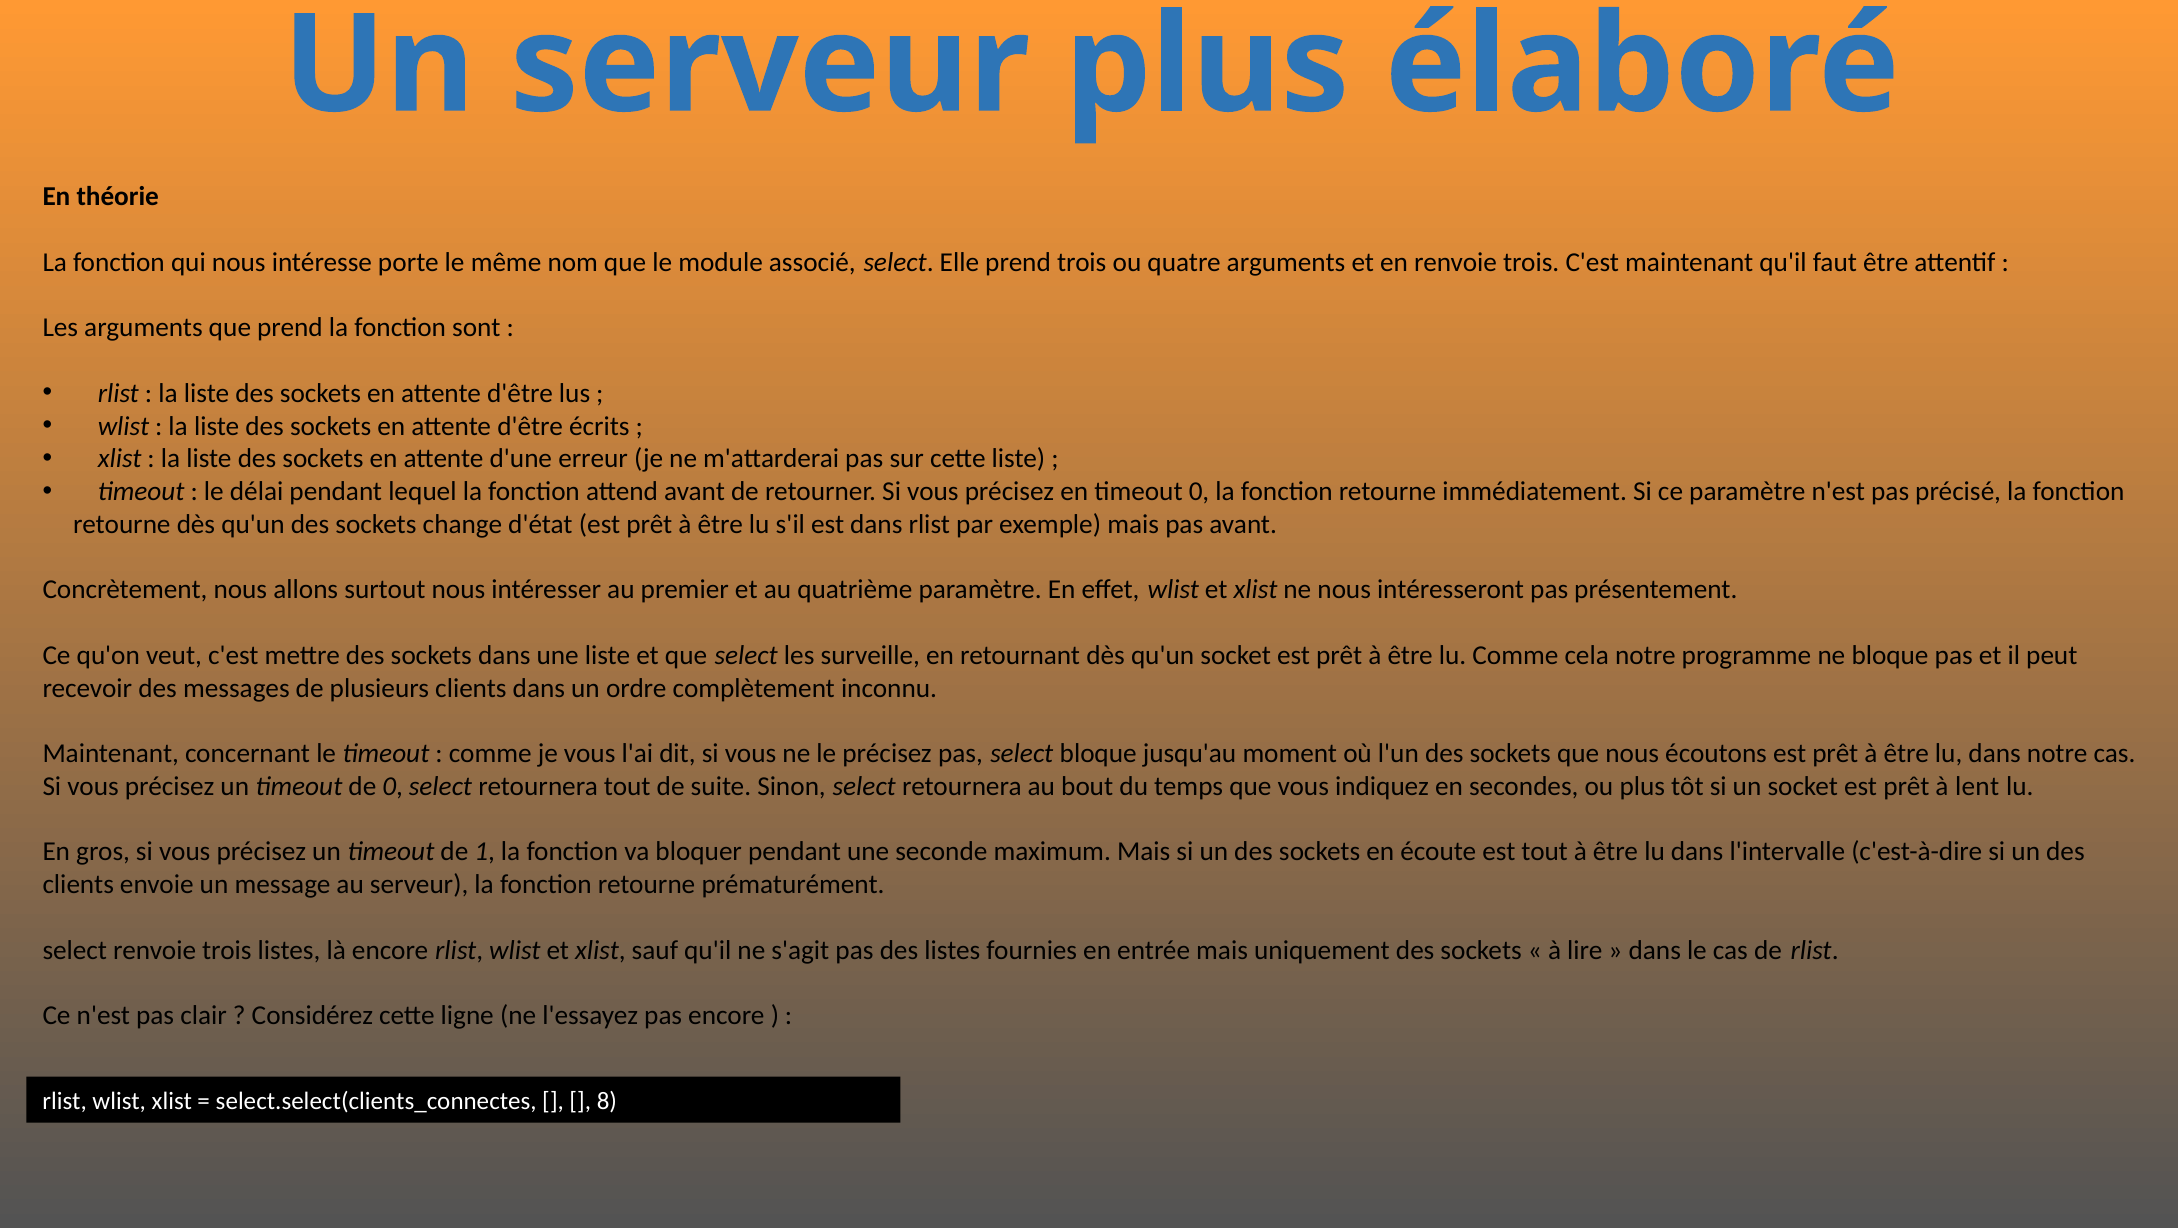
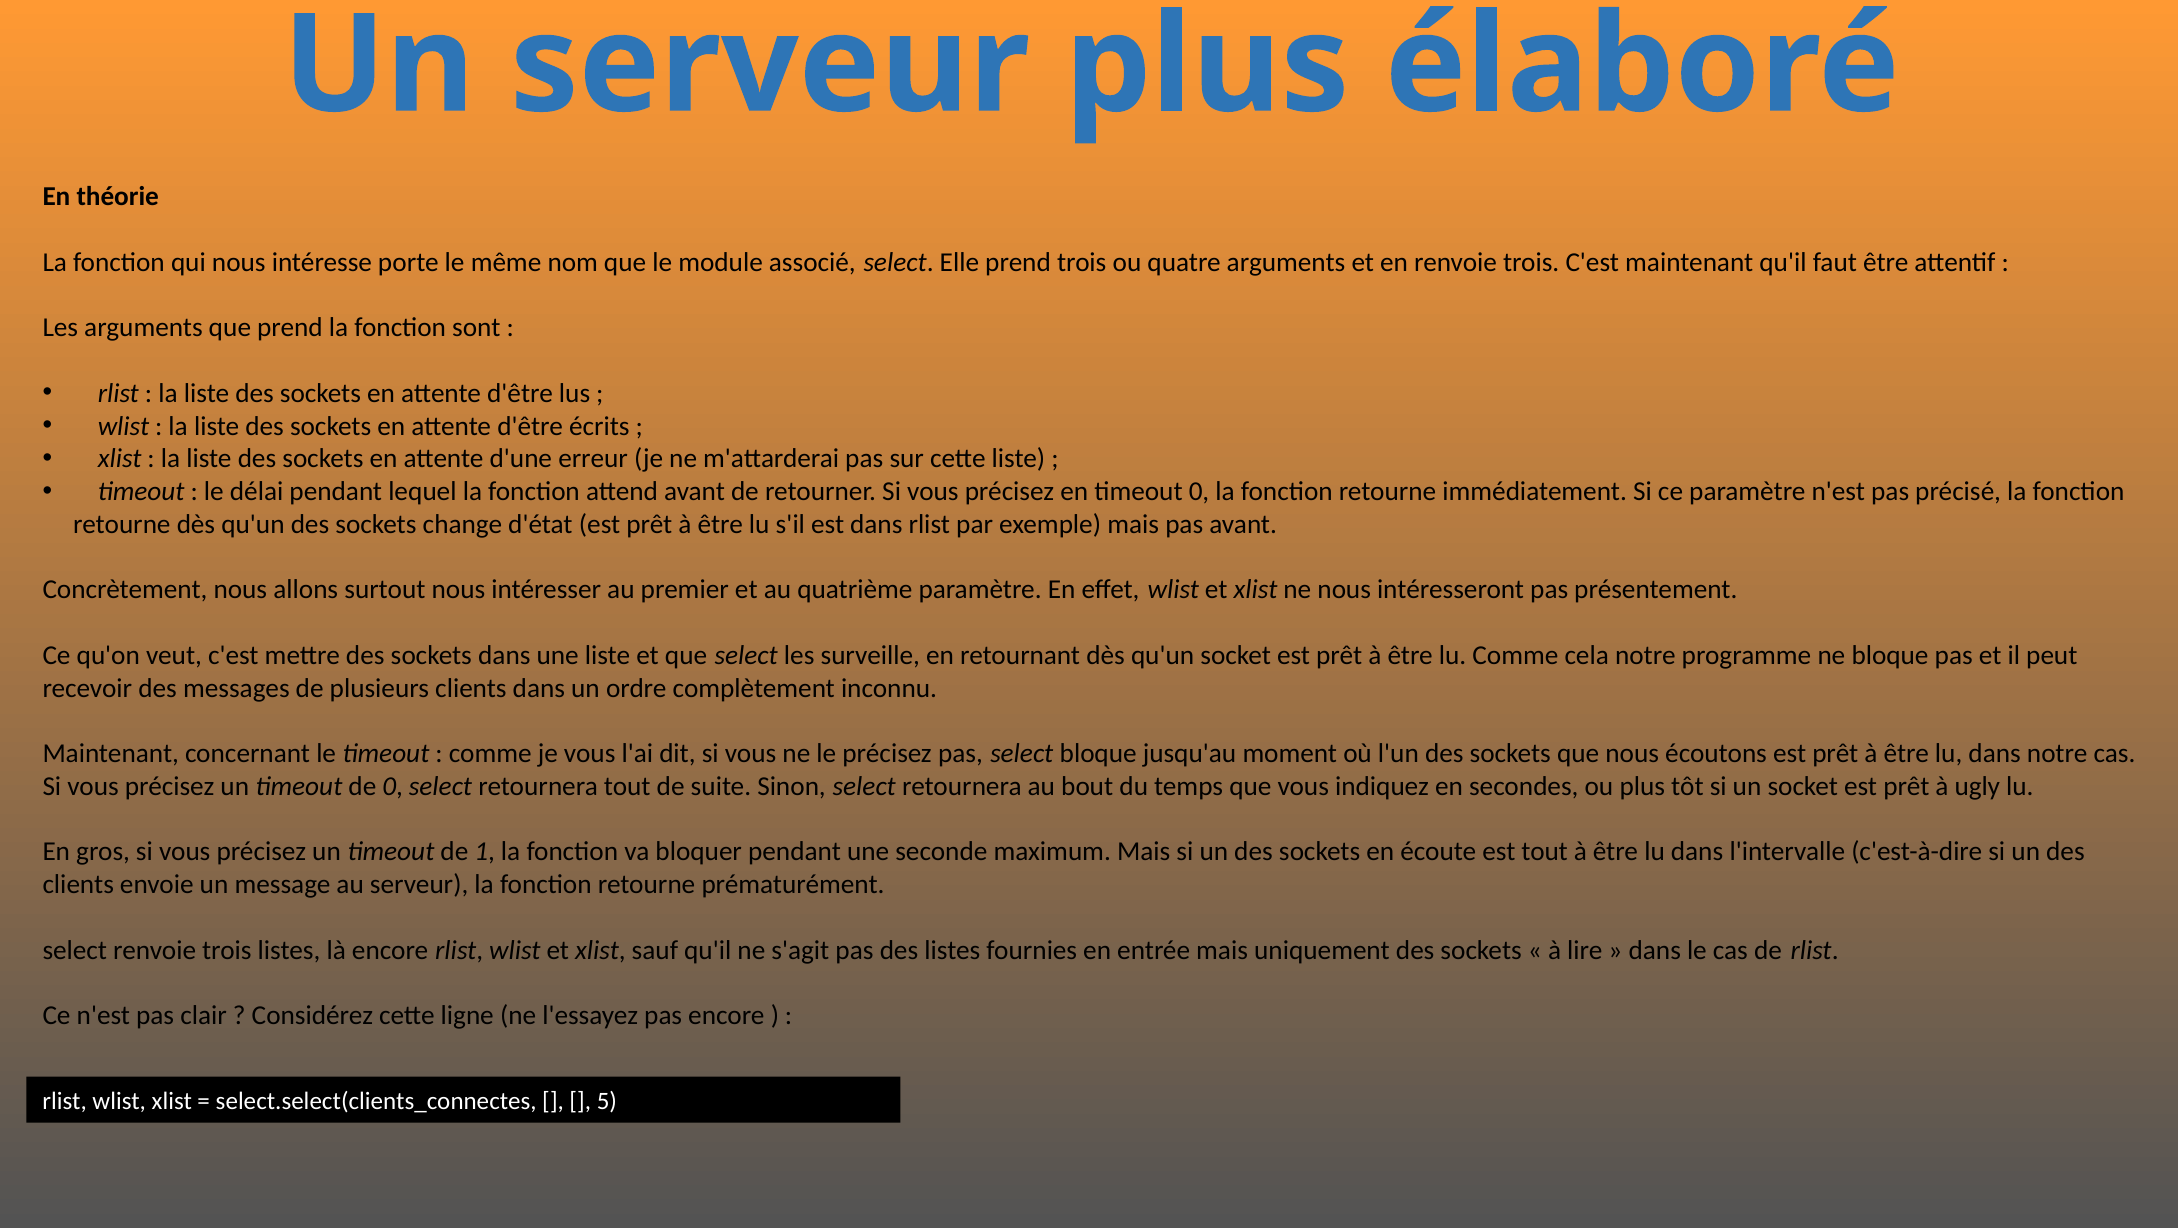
lent: lent -> ugly (1977, 786)
8: 8 -> 5 (607, 1101)
